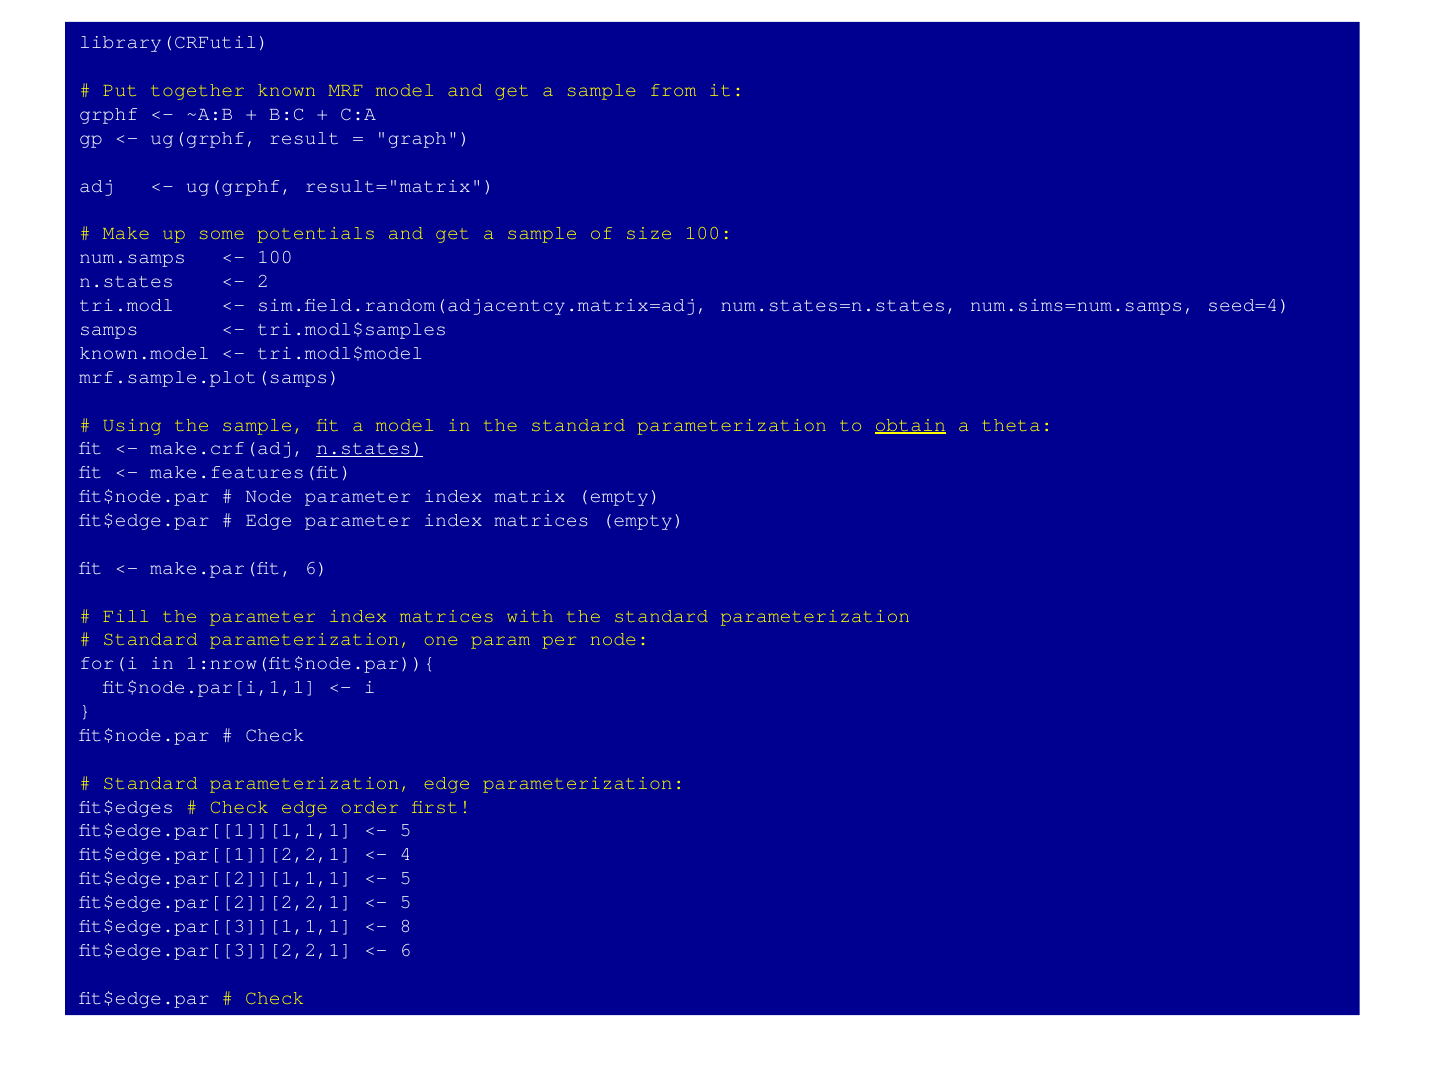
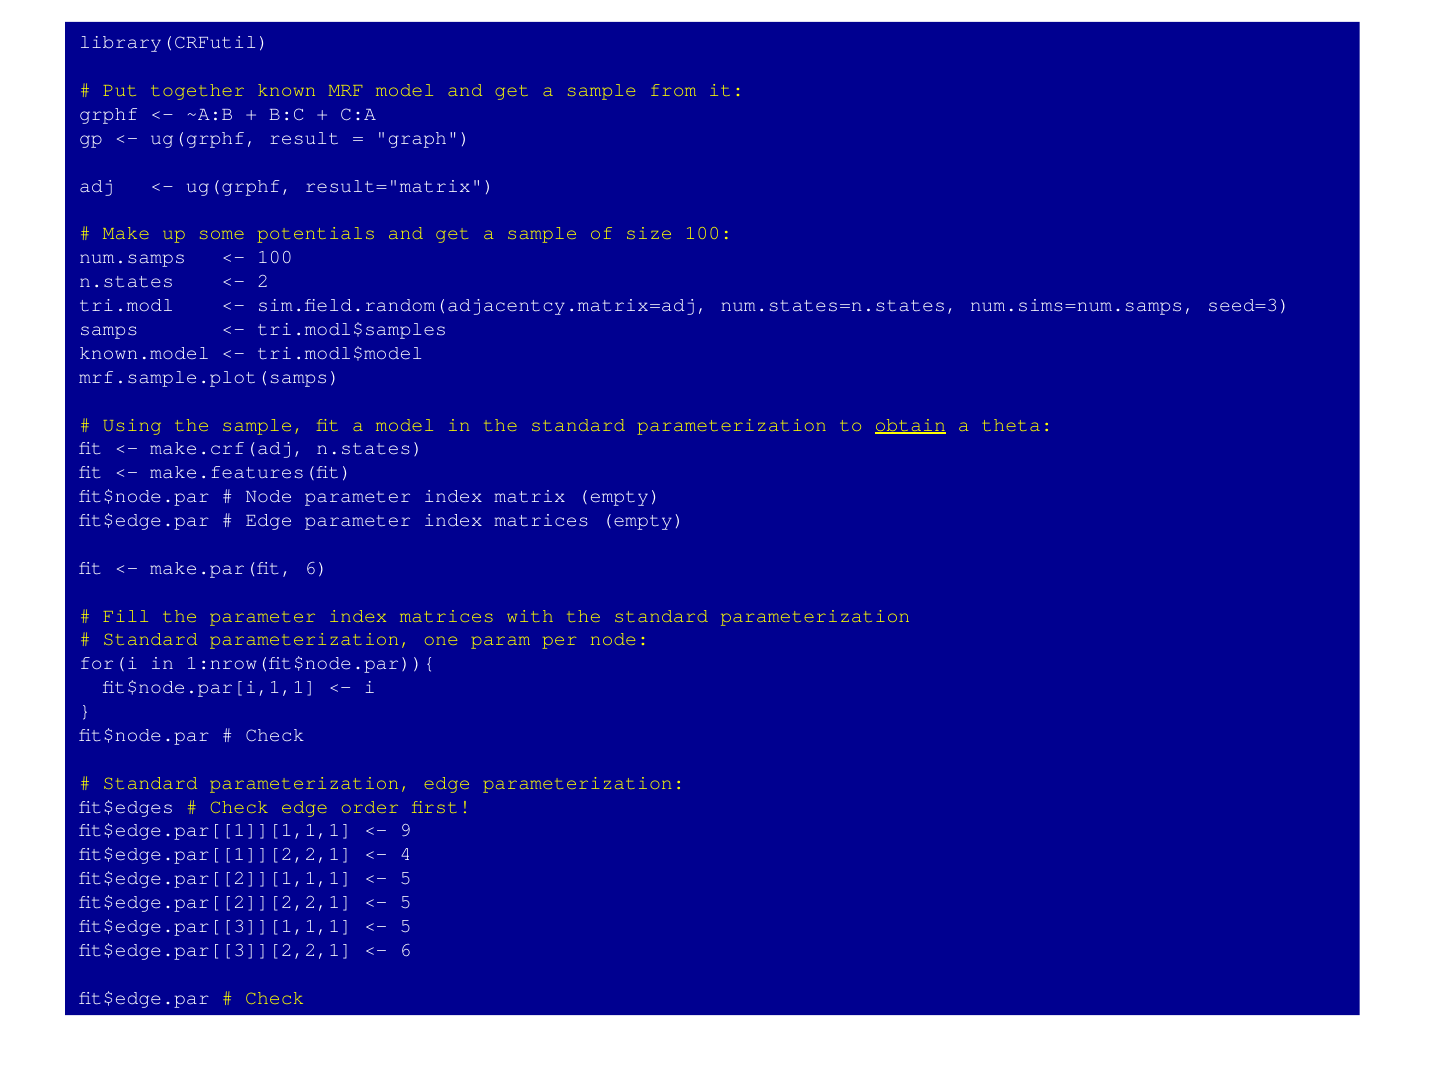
seed=4: seed=4 -> seed=3 (1249, 305)
n.states underline: present -> none (370, 448)
5: 5 -> 9 (406, 831)
8: 8 -> 5 (406, 926)
